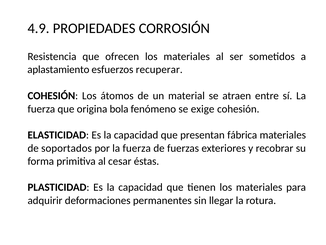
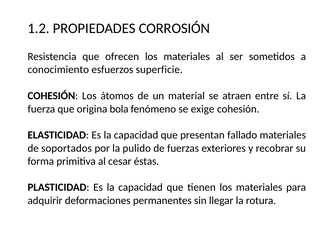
4.9: 4.9 -> 1.2 (39, 28)
aplastamiento: aplastamiento -> conocimiento (58, 69)
recuperar: recuperar -> superficie (159, 69)
fábrica: fábrica -> fallado (242, 135)
por la fuerza: fuerza -> pulido (137, 148)
